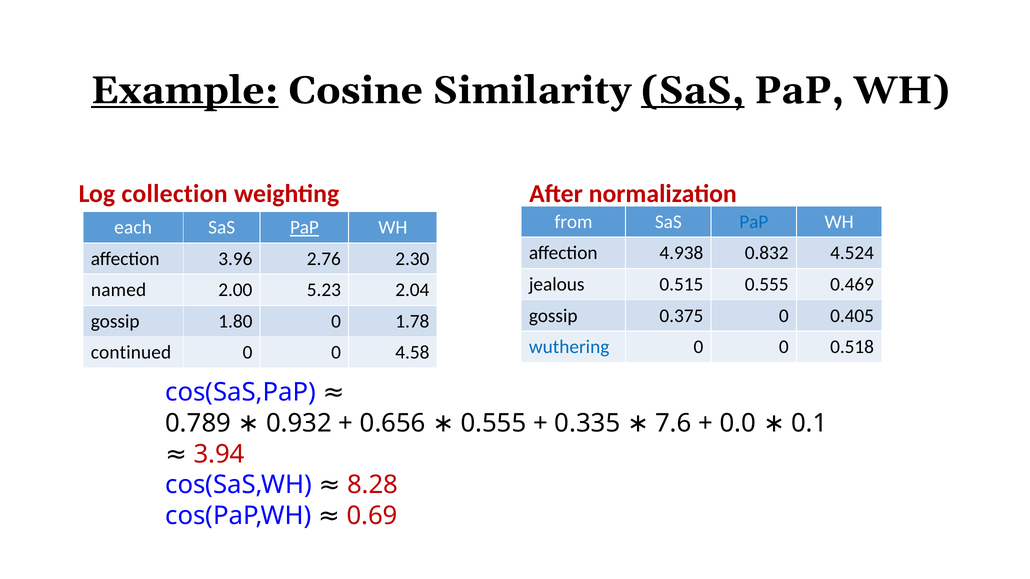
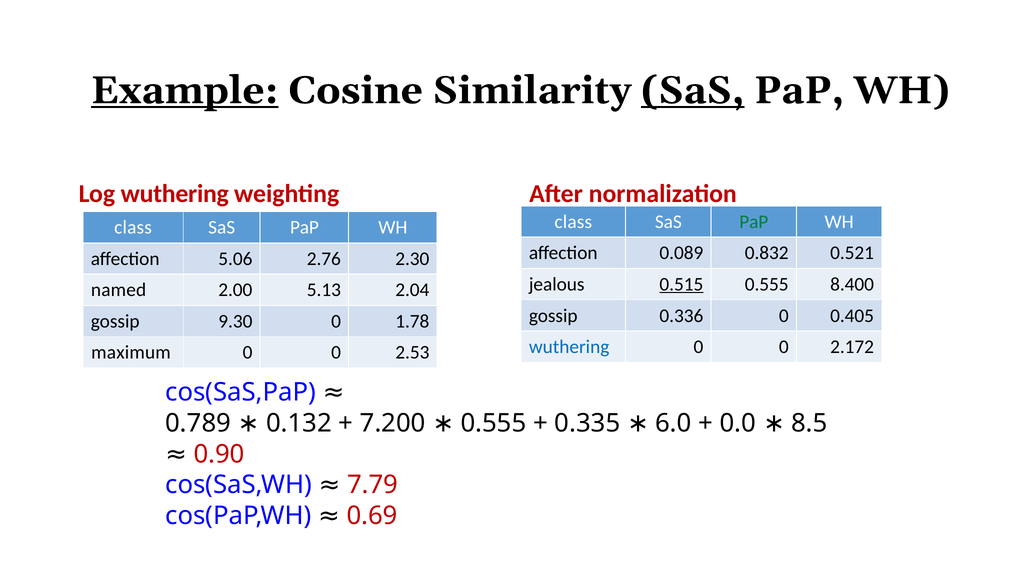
Log collection: collection -> wuthering (175, 194)
from: from -> class (573, 222)
PaP colour: blue -> green (754, 222)
each: each -> class (133, 228)
PaP underline: present -> none (304, 228)
4.938: 4.938 -> 0.089 (681, 253)
4.524: 4.524 -> 0.521 (852, 253)
3.96: 3.96 -> 5.06 (235, 259)
0.515 underline: none -> present (681, 285)
0.469: 0.469 -> 8.400 (852, 285)
5.23: 5.23 -> 5.13 (324, 290)
0.375: 0.375 -> 0.336 (681, 316)
1.80: 1.80 -> 9.30 (235, 322)
0.518: 0.518 -> 2.172 (852, 347)
continued: continued -> maximum (131, 353)
4.58: 4.58 -> 2.53 (412, 353)
0.932: 0.932 -> 0.132 (299, 423)
0.656: 0.656 -> 7.200 (393, 423)
7.6: 7.6 -> 6.0 (673, 423)
0.1: 0.1 -> 8.5 (809, 423)
3.94: 3.94 -> 0.90 (219, 454)
8.28: 8.28 -> 7.79 (373, 485)
